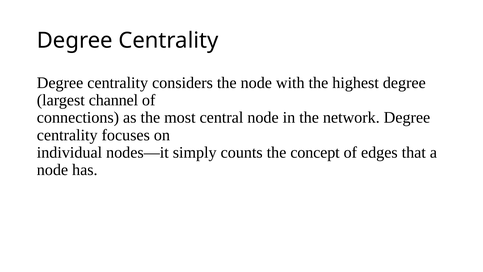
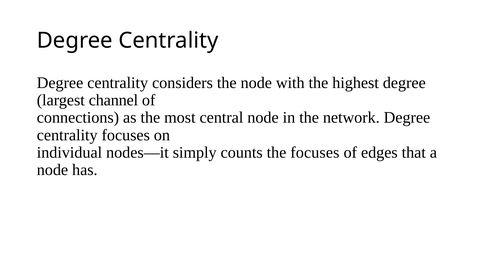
the concept: concept -> focuses (315, 152)
